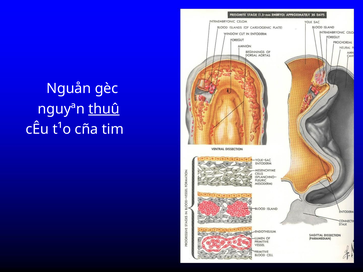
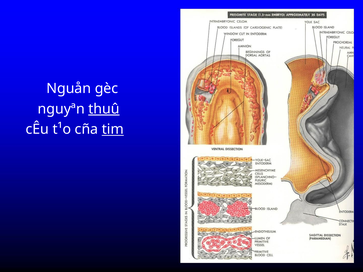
tim underline: none -> present (113, 129)
